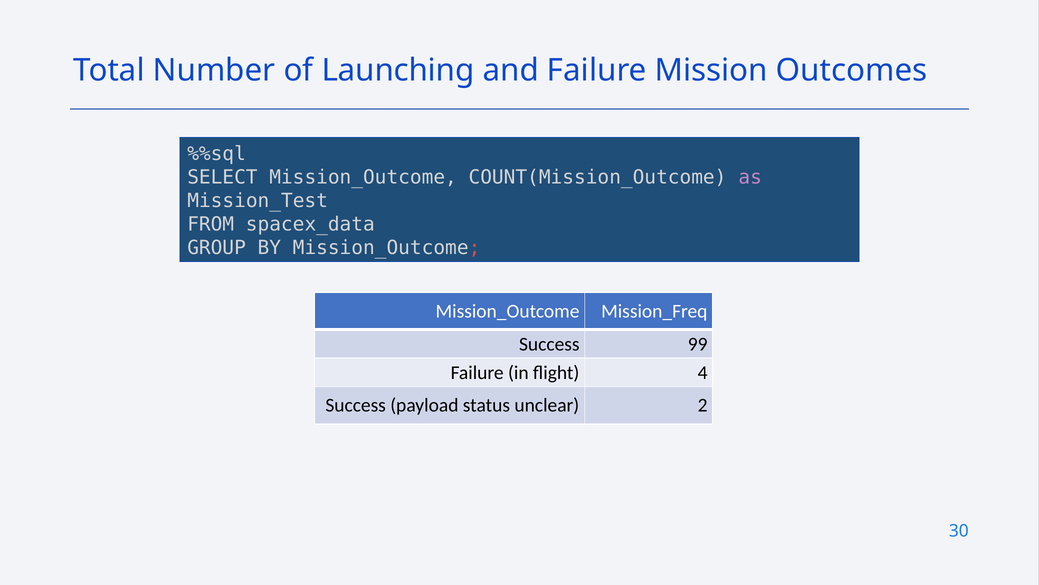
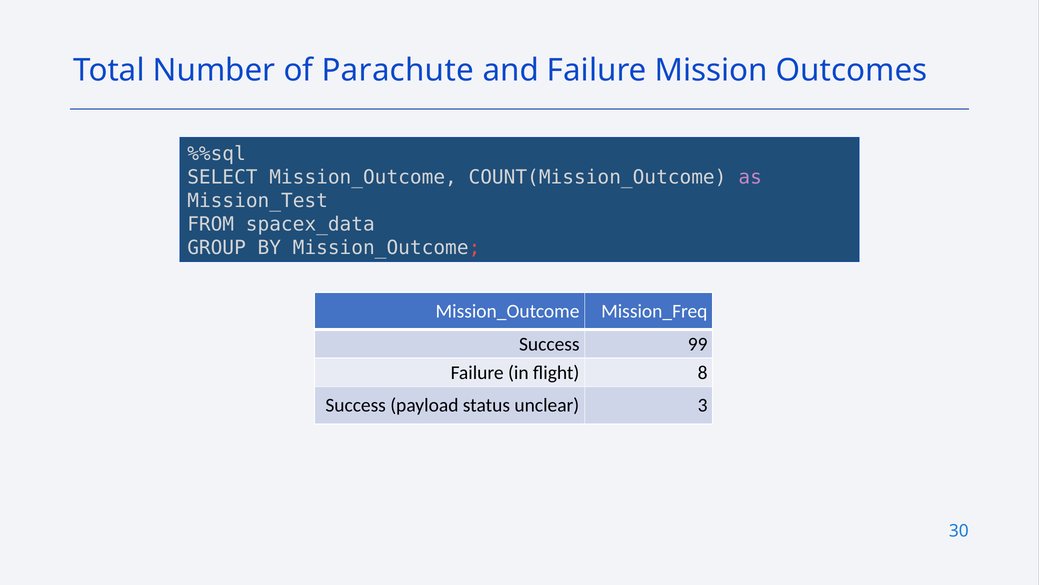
Launching: Launching -> Parachute (398, 71)
4: 4 -> 8 (703, 372)
2: 2 -> 3 (703, 405)
